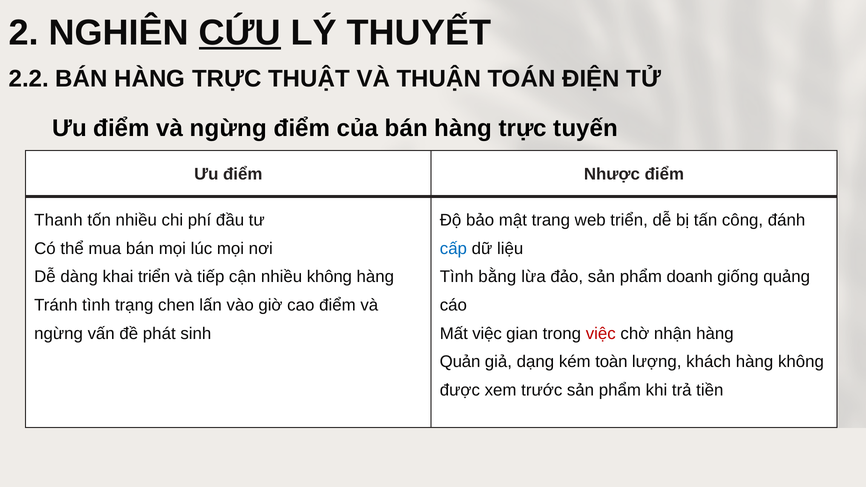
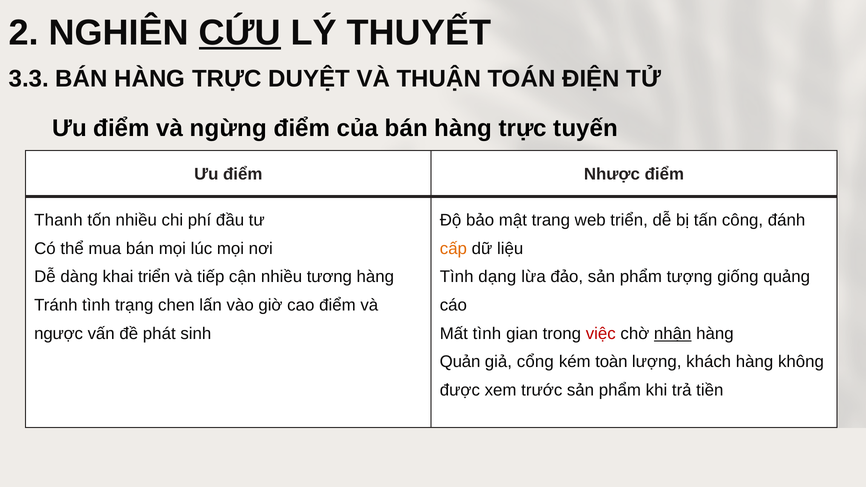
2.2: 2.2 -> 3.3 (29, 79)
THUẬT: THUẬT -> DUYỆT (309, 79)
cấp colour: blue -> orange (453, 249)
nhiều không: không -> tương (329, 277)
bằng: bằng -> dạng (497, 277)
doanh: doanh -> tượng (690, 277)
ngừng: ngừng -> ngược (59, 334)
Mất việc: việc -> tình (487, 334)
nhận underline: none -> present (673, 334)
dạng: dạng -> cổng (535, 362)
